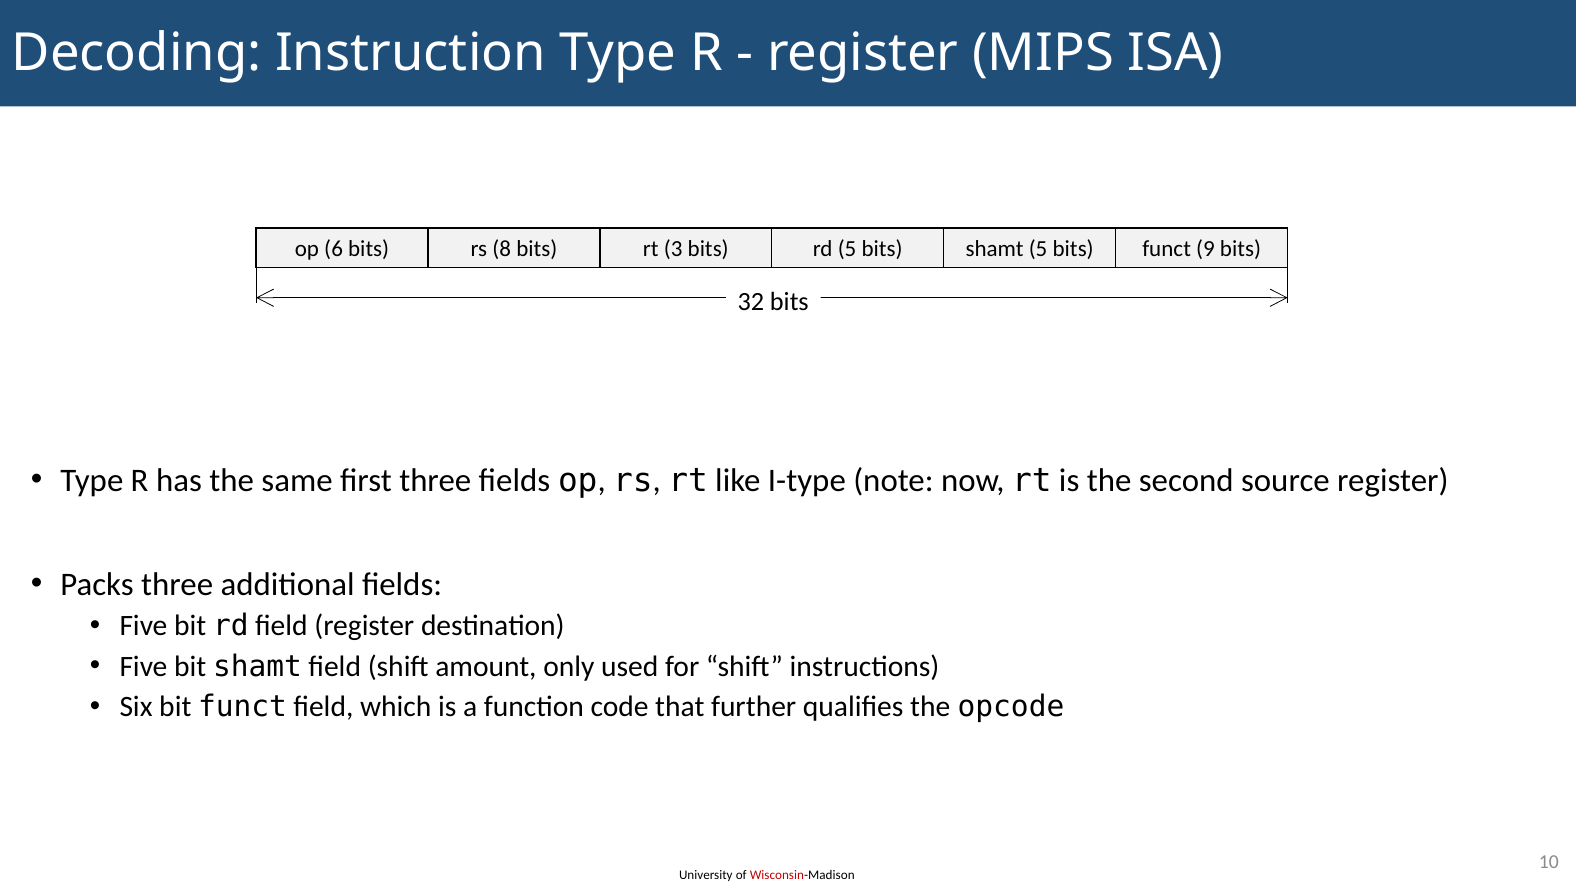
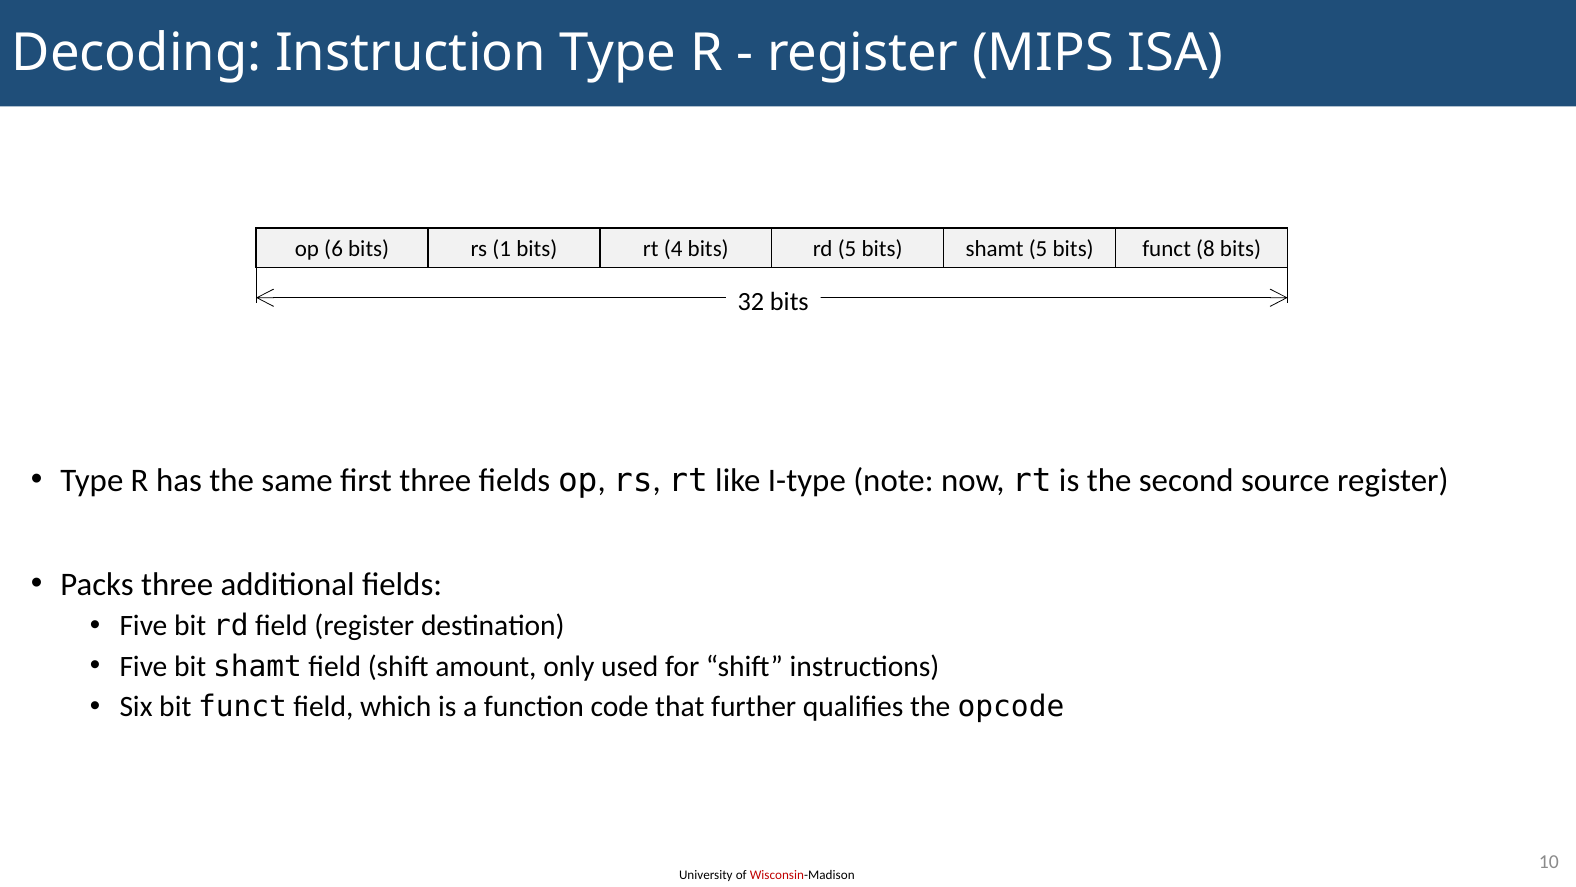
8: 8 -> 1 (502, 249)
3: 3 -> 4 (673, 249)
9: 9 -> 8 (1205, 249)
